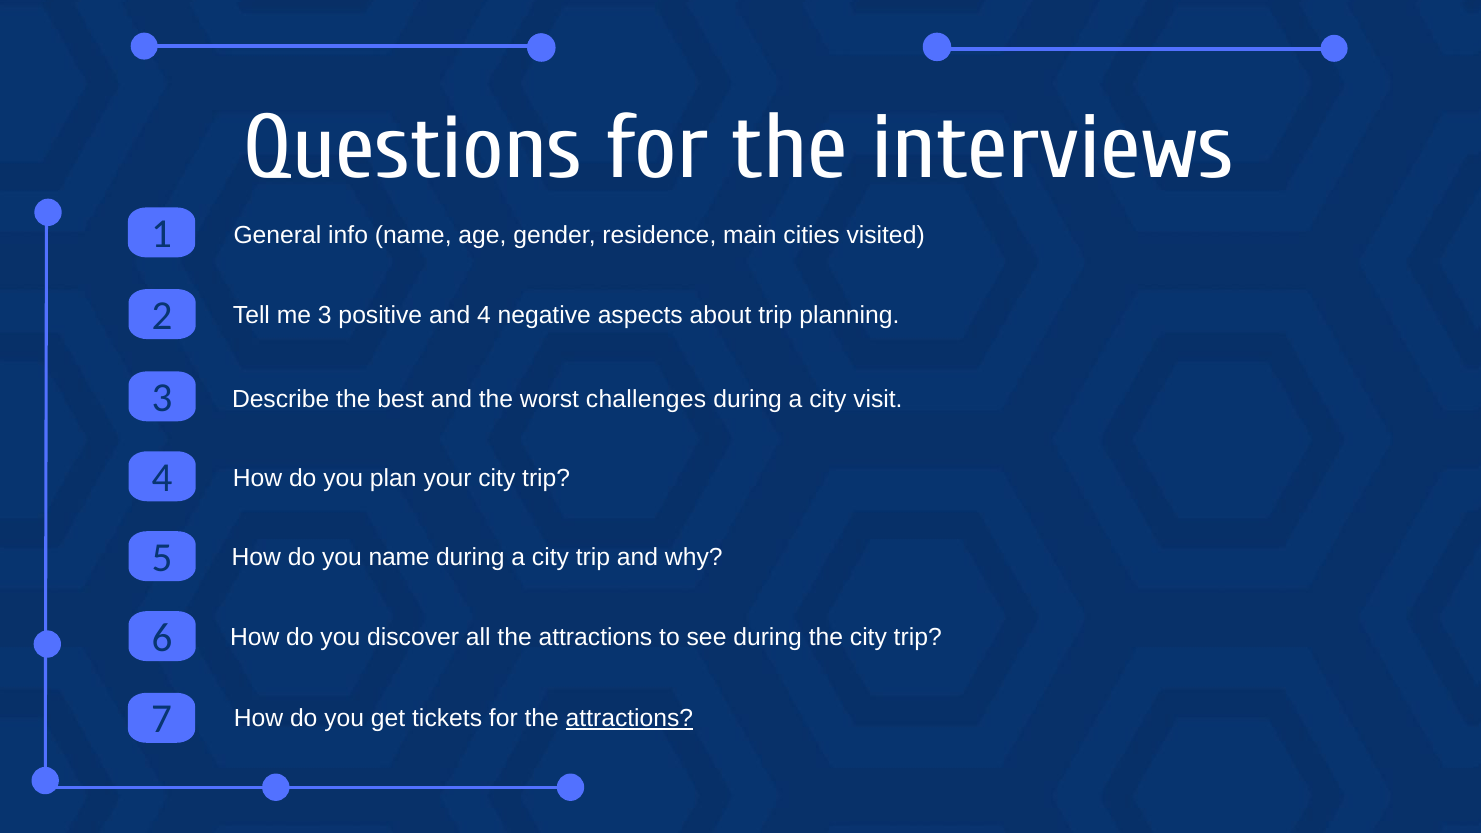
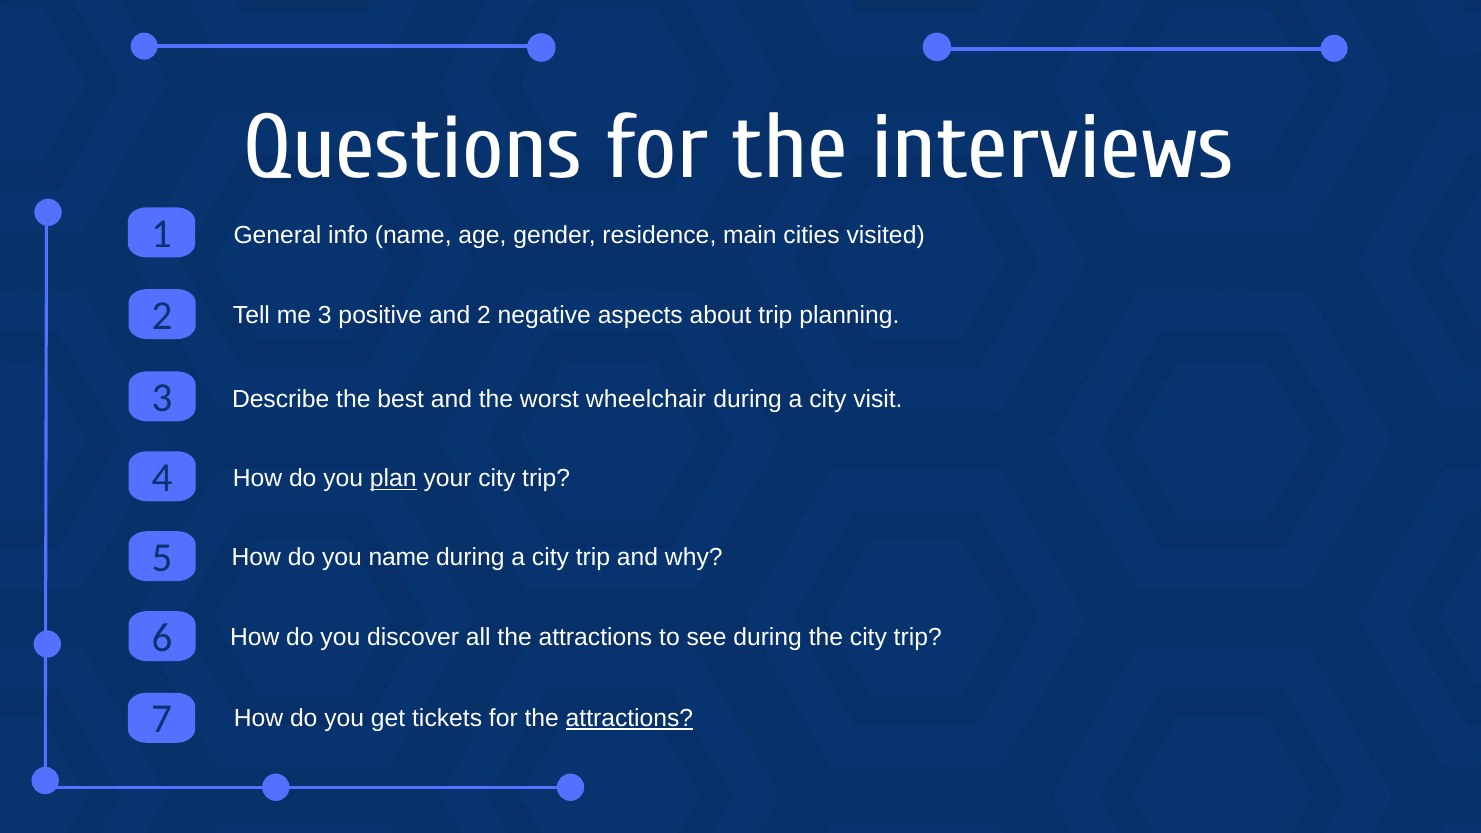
and 4: 4 -> 2 (484, 315)
challenges: challenges -> wheelchair (646, 399)
plan underline: none -> present (393, 479)
